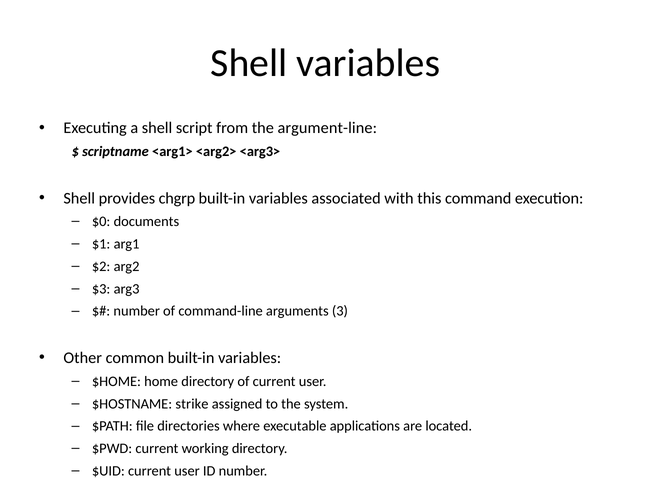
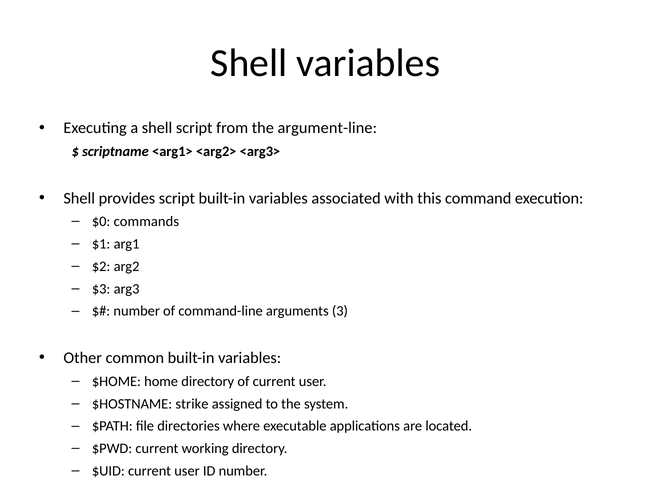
provides chgrp: chgrp -> script (177, 198)
documents: documents -> commands (146, 222)
